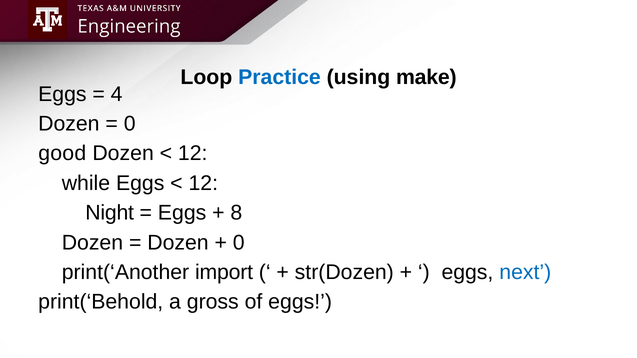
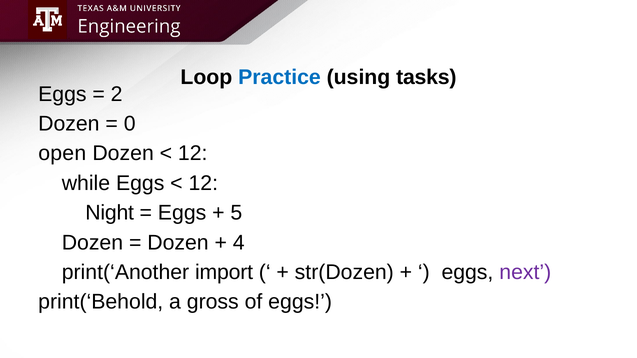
make: make -> tasks (426, 77)
4: 4 -> 2 (117, 94)
good: good -> open (62, 154)
8: 8 -> 5 (236, 213)
0: 0 -> 4 (239, 243)
next colour: blue -> purple (525, 272)
